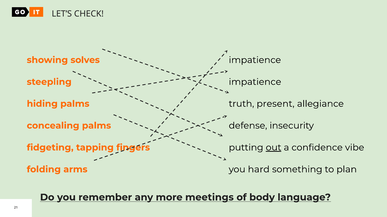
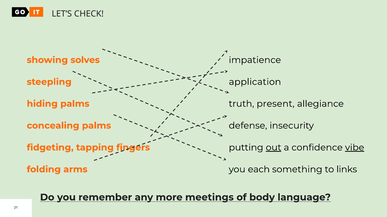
impatience: impatience -> application (255, 82)
vibe underline: none -> present (355, 148)
hard: hard -> each (259, 170)
plan: plan -> links (347, 170)
